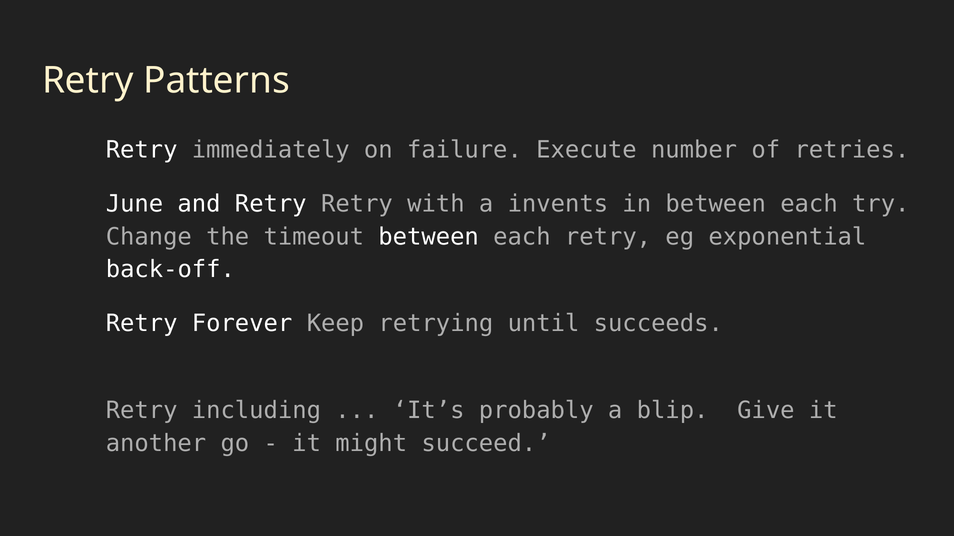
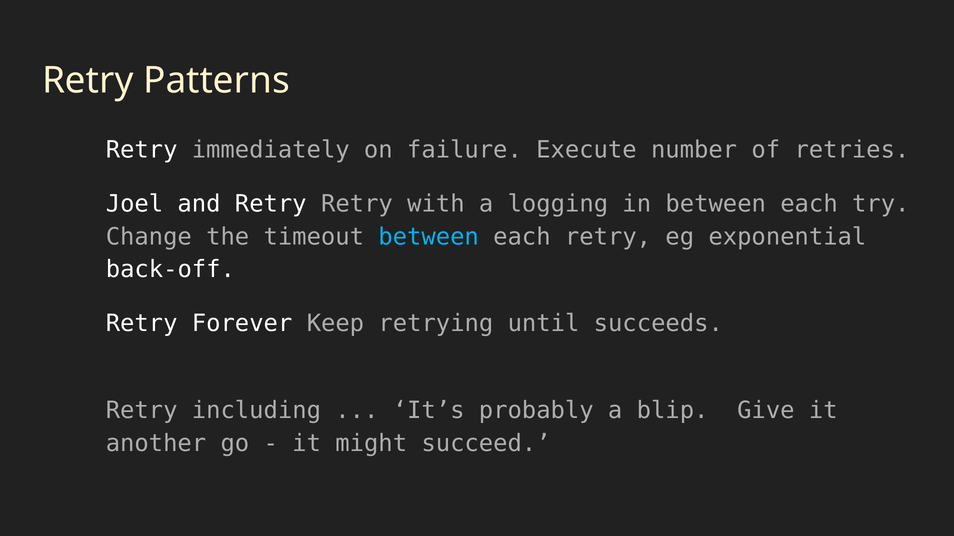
June: June -> Joel (134, 204)
invents: invents -> logging (558, 204)
between colour: white -> light blue (429, 237)
